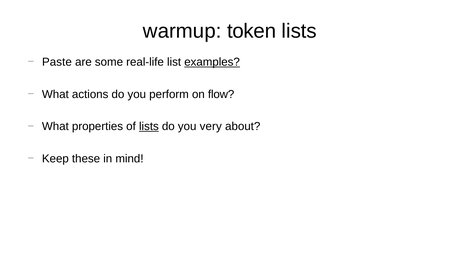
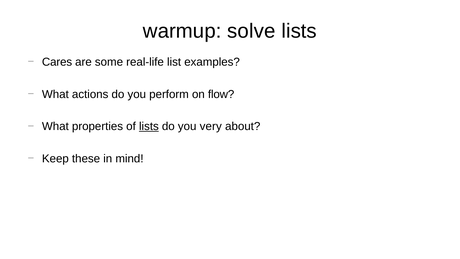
token: token -> solve (251, 31)
Paste: Paste -> Cares (57, 62)
examples underline: present -> none (212, 62)
